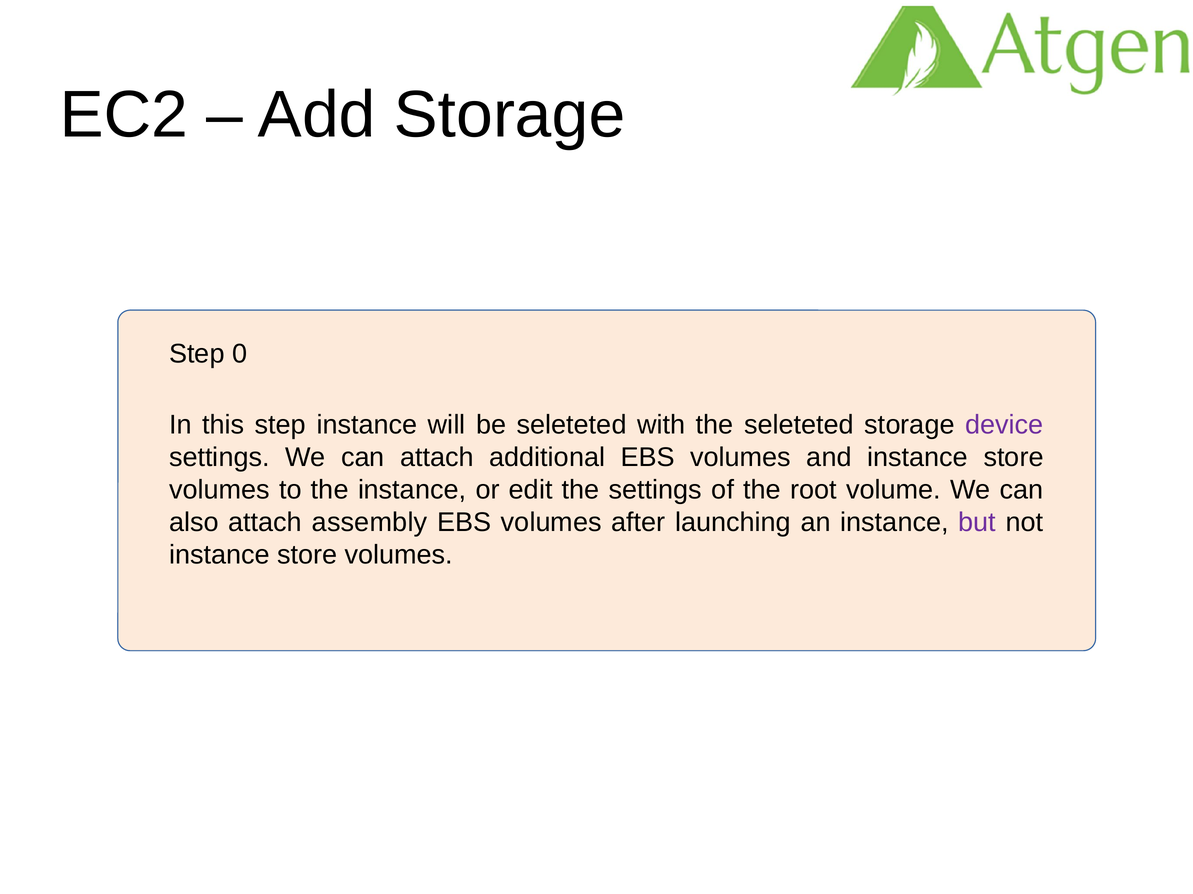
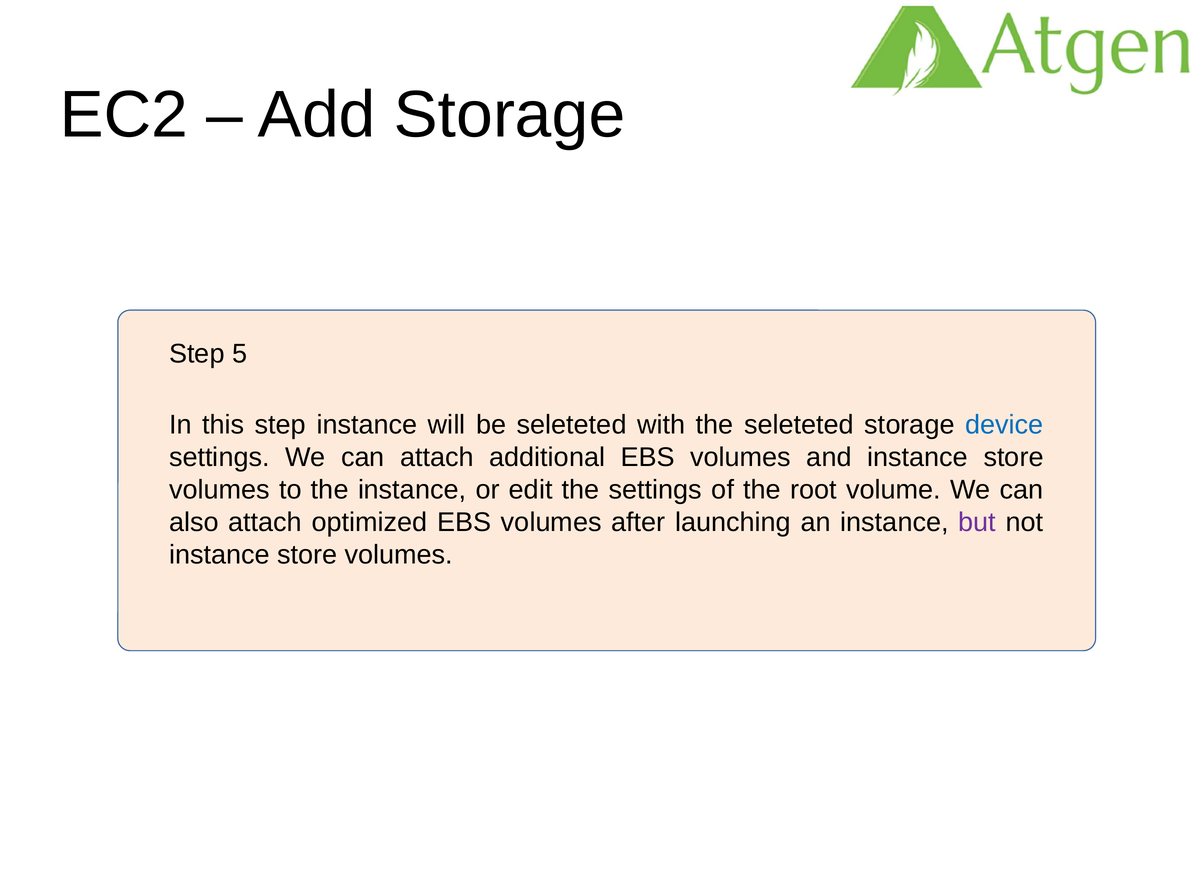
0: 0 -> 5 (240, 354)
device colour: purple -> blue (1004, 425)
assembly: assembly -> optimized (370, 523)
